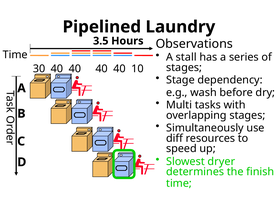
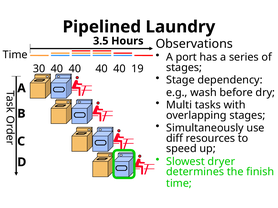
stall: stall -> port (186, 57)
10: 10 -> 19 (137, 69)
